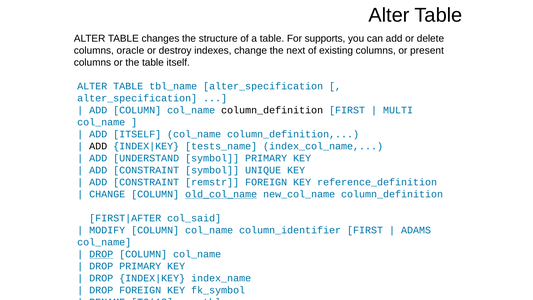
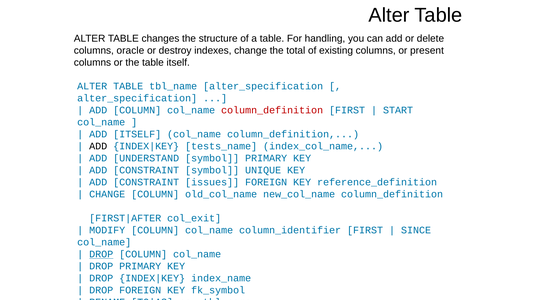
supports: supports -> handling (325, 39)
next: next -> total (296, 51)
column_definition colour: black -> red (272, 110)
MULTI: MULTI -> START (398, 110)
remstr: remstr -> issues (212, 182)
old_col_name underline: present -> none (221, 194)
col_said: col_said -> col_exit (194, 218)
ADAMS: ADAMS -> SINCE (416, 230)
